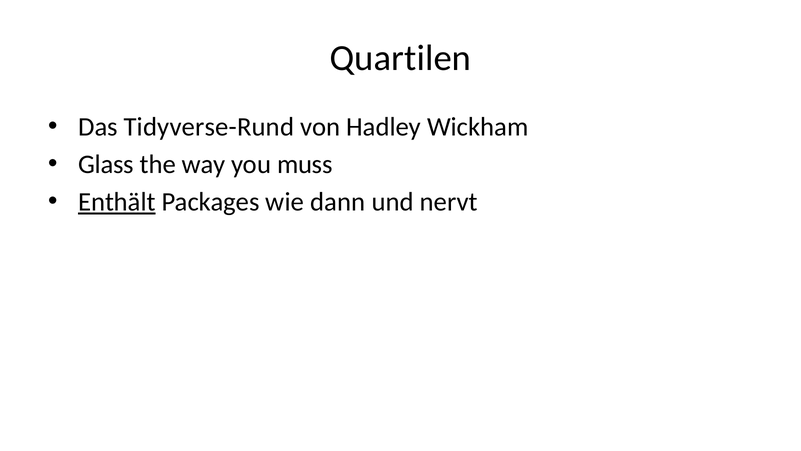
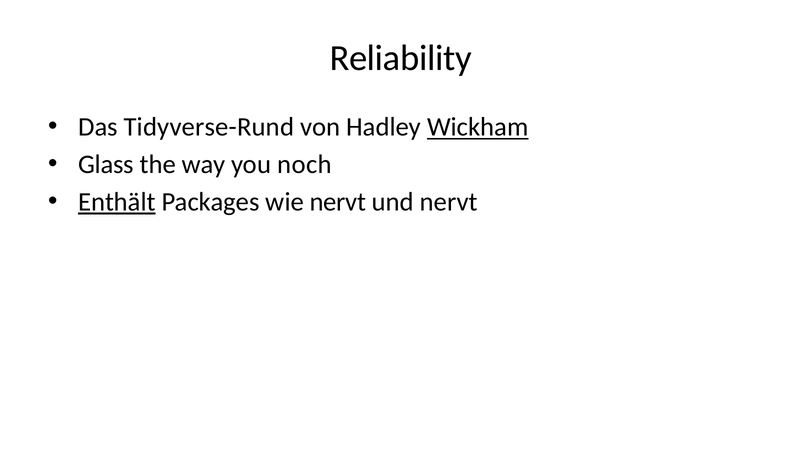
Quartilen: Quartilen -> Reliability (401, 58)
Wickham underline: none -> present (478, 127)
muss: muss -> noch (305, 164)
wie dann: dann -> nervt (338, 202)
